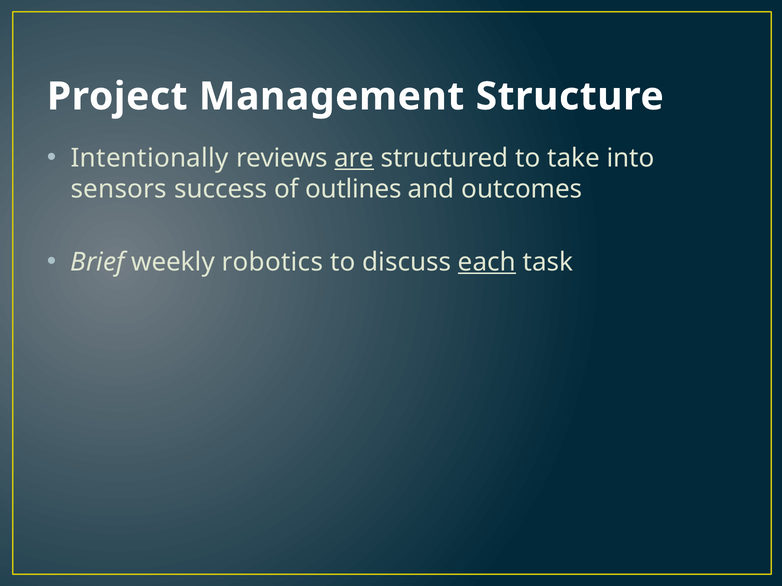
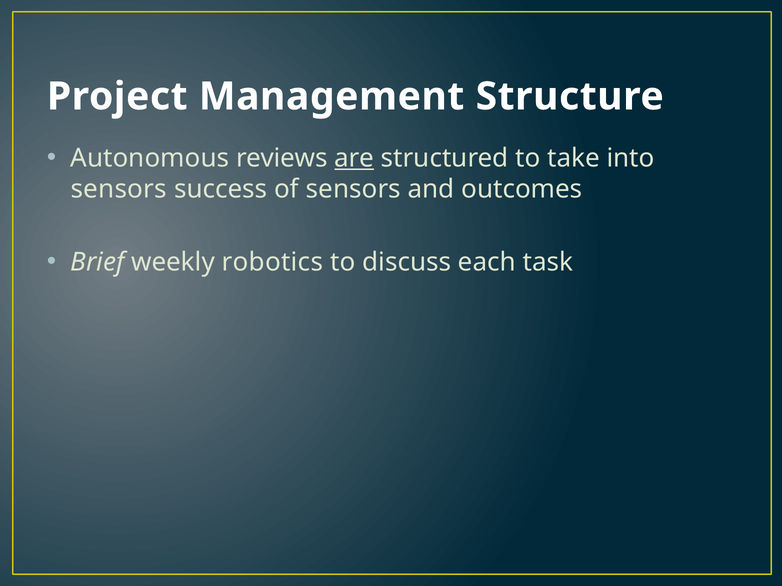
Intentionally: Intentionally -> Autonomous (150, 158)
of outlines: outlines -> sensors (353, 190)
each underline: present -> none (487, 262)
